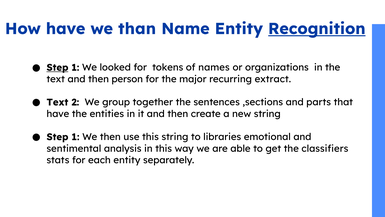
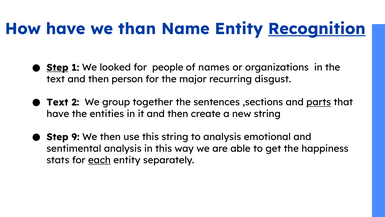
tokens: tokens -> people (168, 67)
extract: extract -> disgust (273, 79)
parts underline: none -> present (319, 102)
1: 1 -> 9 (75, 137)
to libraries: libraries -> analysis (222, 137)
classifiers: classifiers -> happiness (325, 148)
each underline: none -> present (99, 160)
